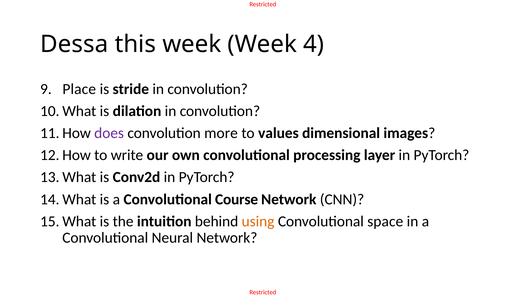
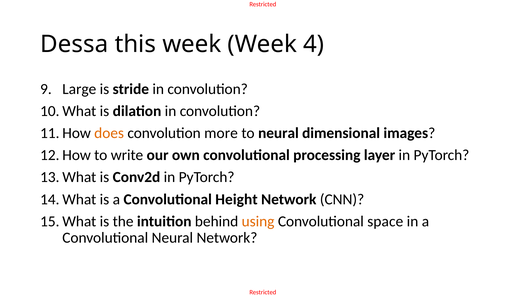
Place: Place -> Large (79, 89)
does colour: purple -> orange (109, 133)
to values: values -> neural (278, 133)
Course: Course -> Height (236, 199)
